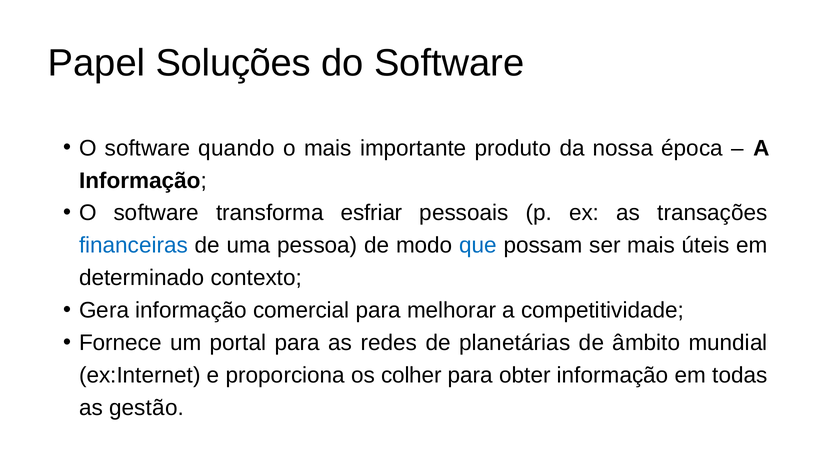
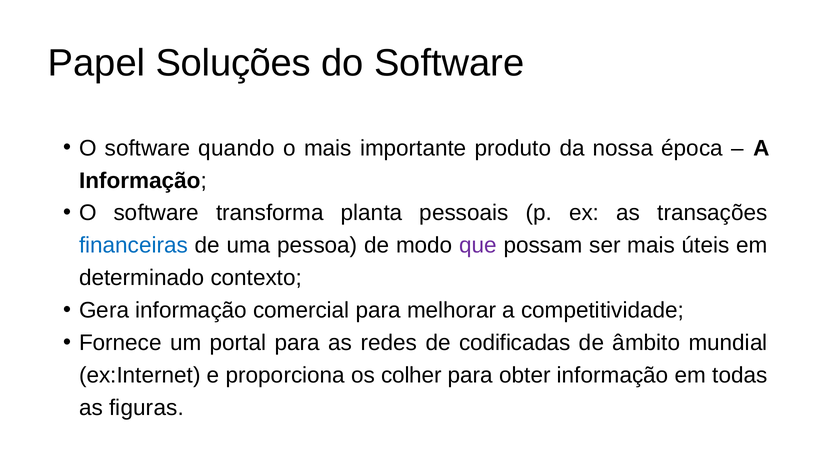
esfriar: esfriar -> planta (372, 213)
que colour: blue -> purple (478, 245)
planetárias: planetárias -> codificadas (515, 343)
gestão: gestão -> figuras (147, 408)
